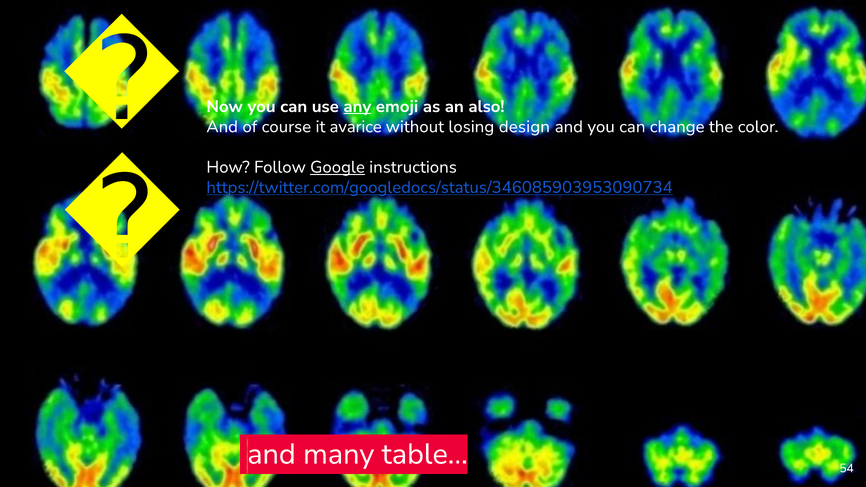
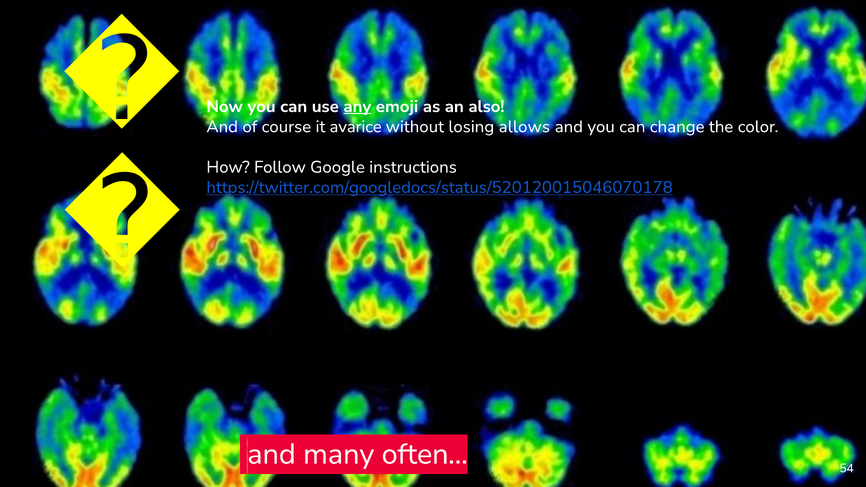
design: design -> allows (524, 127)
Google underline: present -> none (338, 167)
https://twitter.com/googledocs/status/346085903953090734: https://twitter.com/googledocs/status/346085903953090734 -> https://twitter.com/googledocs/status/520120015046070178 (440, 187)
table: table -> often (425, 454)
